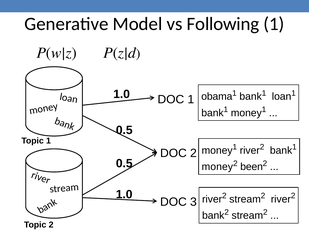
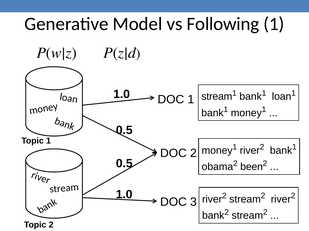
obama: obama -> stream (217, 97)
money: money -> obama (217, 167)
